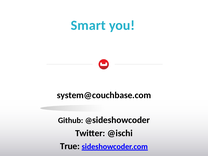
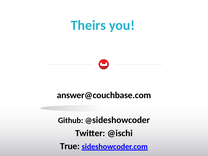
Smart: Smart -> Theirs (88, 25)
system@couchbase.com: system@couchbase.com -> answer@couchbase.com (104, 95)
